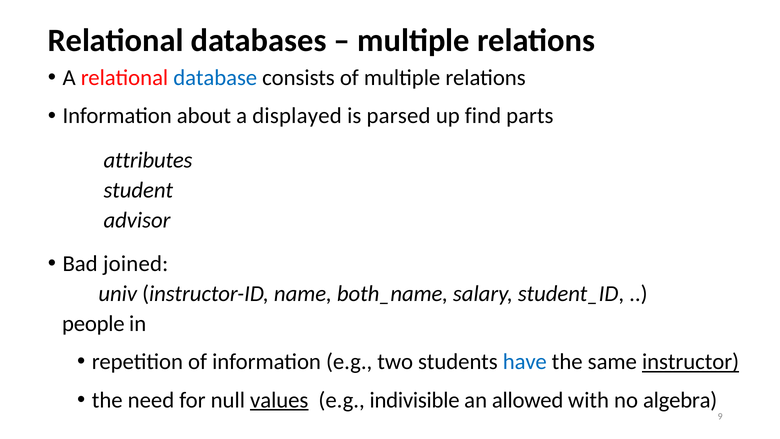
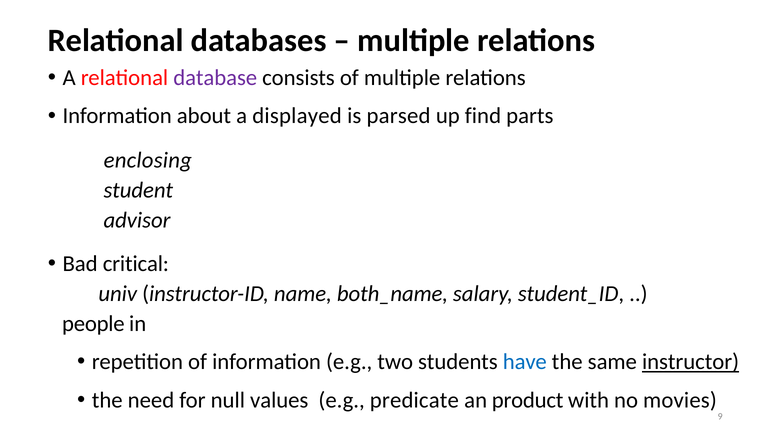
database colour: blue -> purple (215, 78)
attributes: attributes -> enclosing (148, 160)
joined: joined -> critical (136, 264)
values underline: present -> none (279, 400)
indivisible: indivisible -> predicate (414, 400)
allowed: allowed -> product (528, 400)
algebra: algebra -> movies (680, 400)
